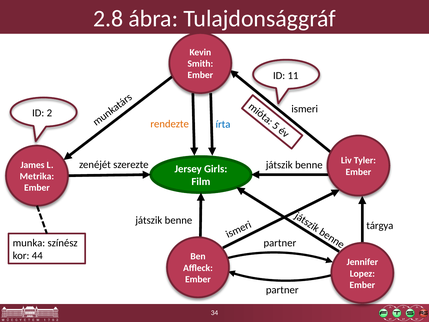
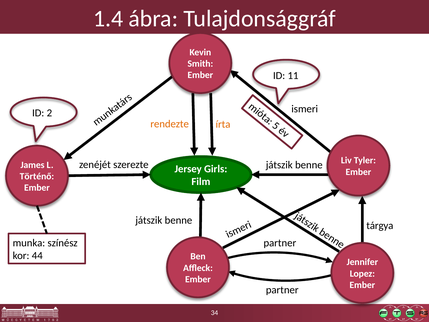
2.8: 2.8 -> 1.4 (108, 19)
írta colour: blue -> orange (223, 124)
Metrika: Metrika -> Történő (37, 176)
